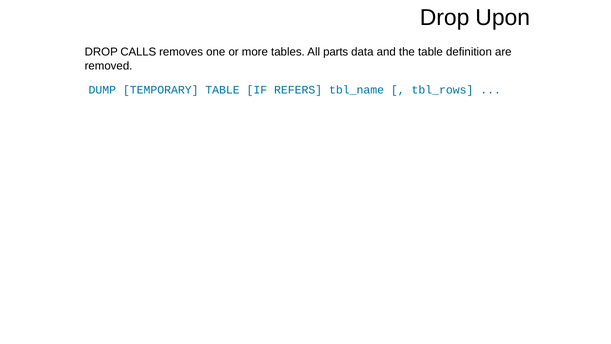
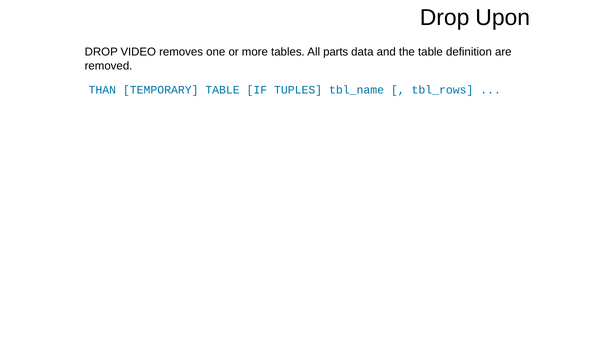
CALLS: CALLS -> VIDEO (138, 52)
DUMP: DUMP -> THAN (102, 90)
REFERS: REFERS -> TUPLES (298, 90)
